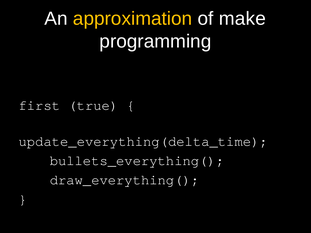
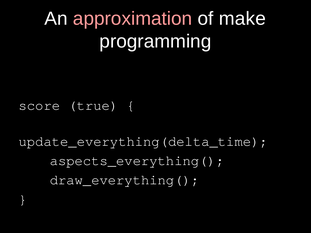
approximation colour: yellow -> pink (133, 19)
first: first -> score (39, 105)
bullets_everything(: bullets_everything( -> aspects_everything( (137, 161)
